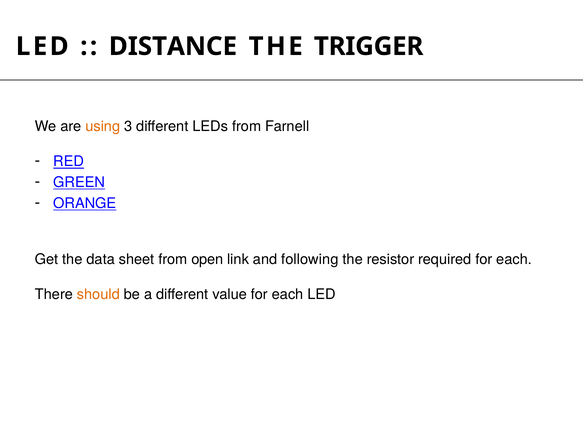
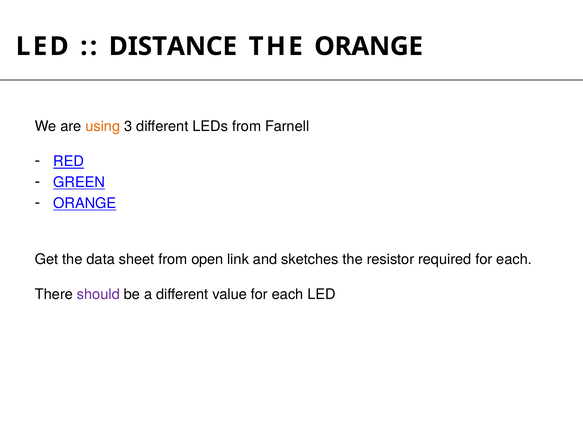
THE TRIGGER: TRIGGER -> ORANGE (369, 46)
following: following -> sketches (310, 259)
should colour: orange -> purple (98, 294)
